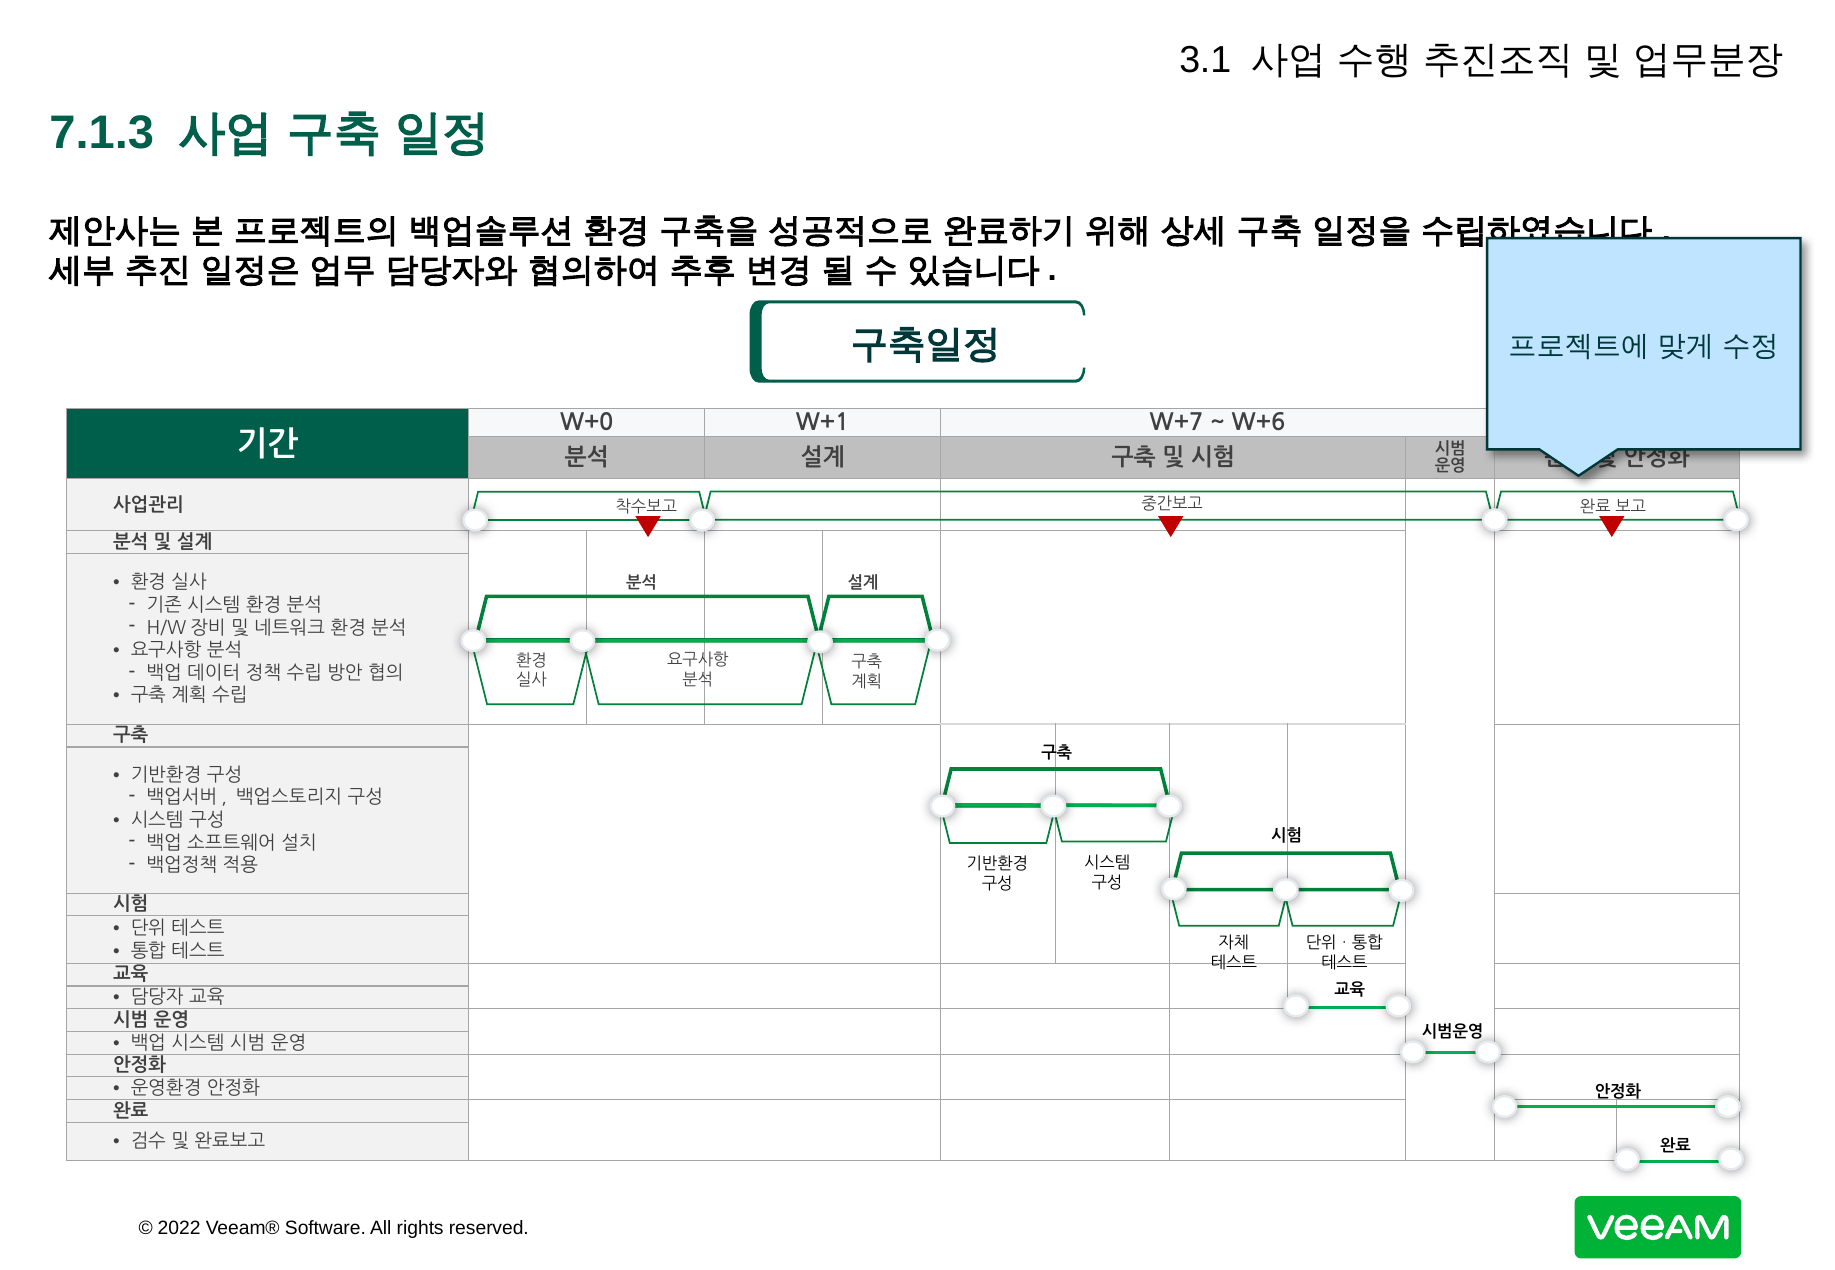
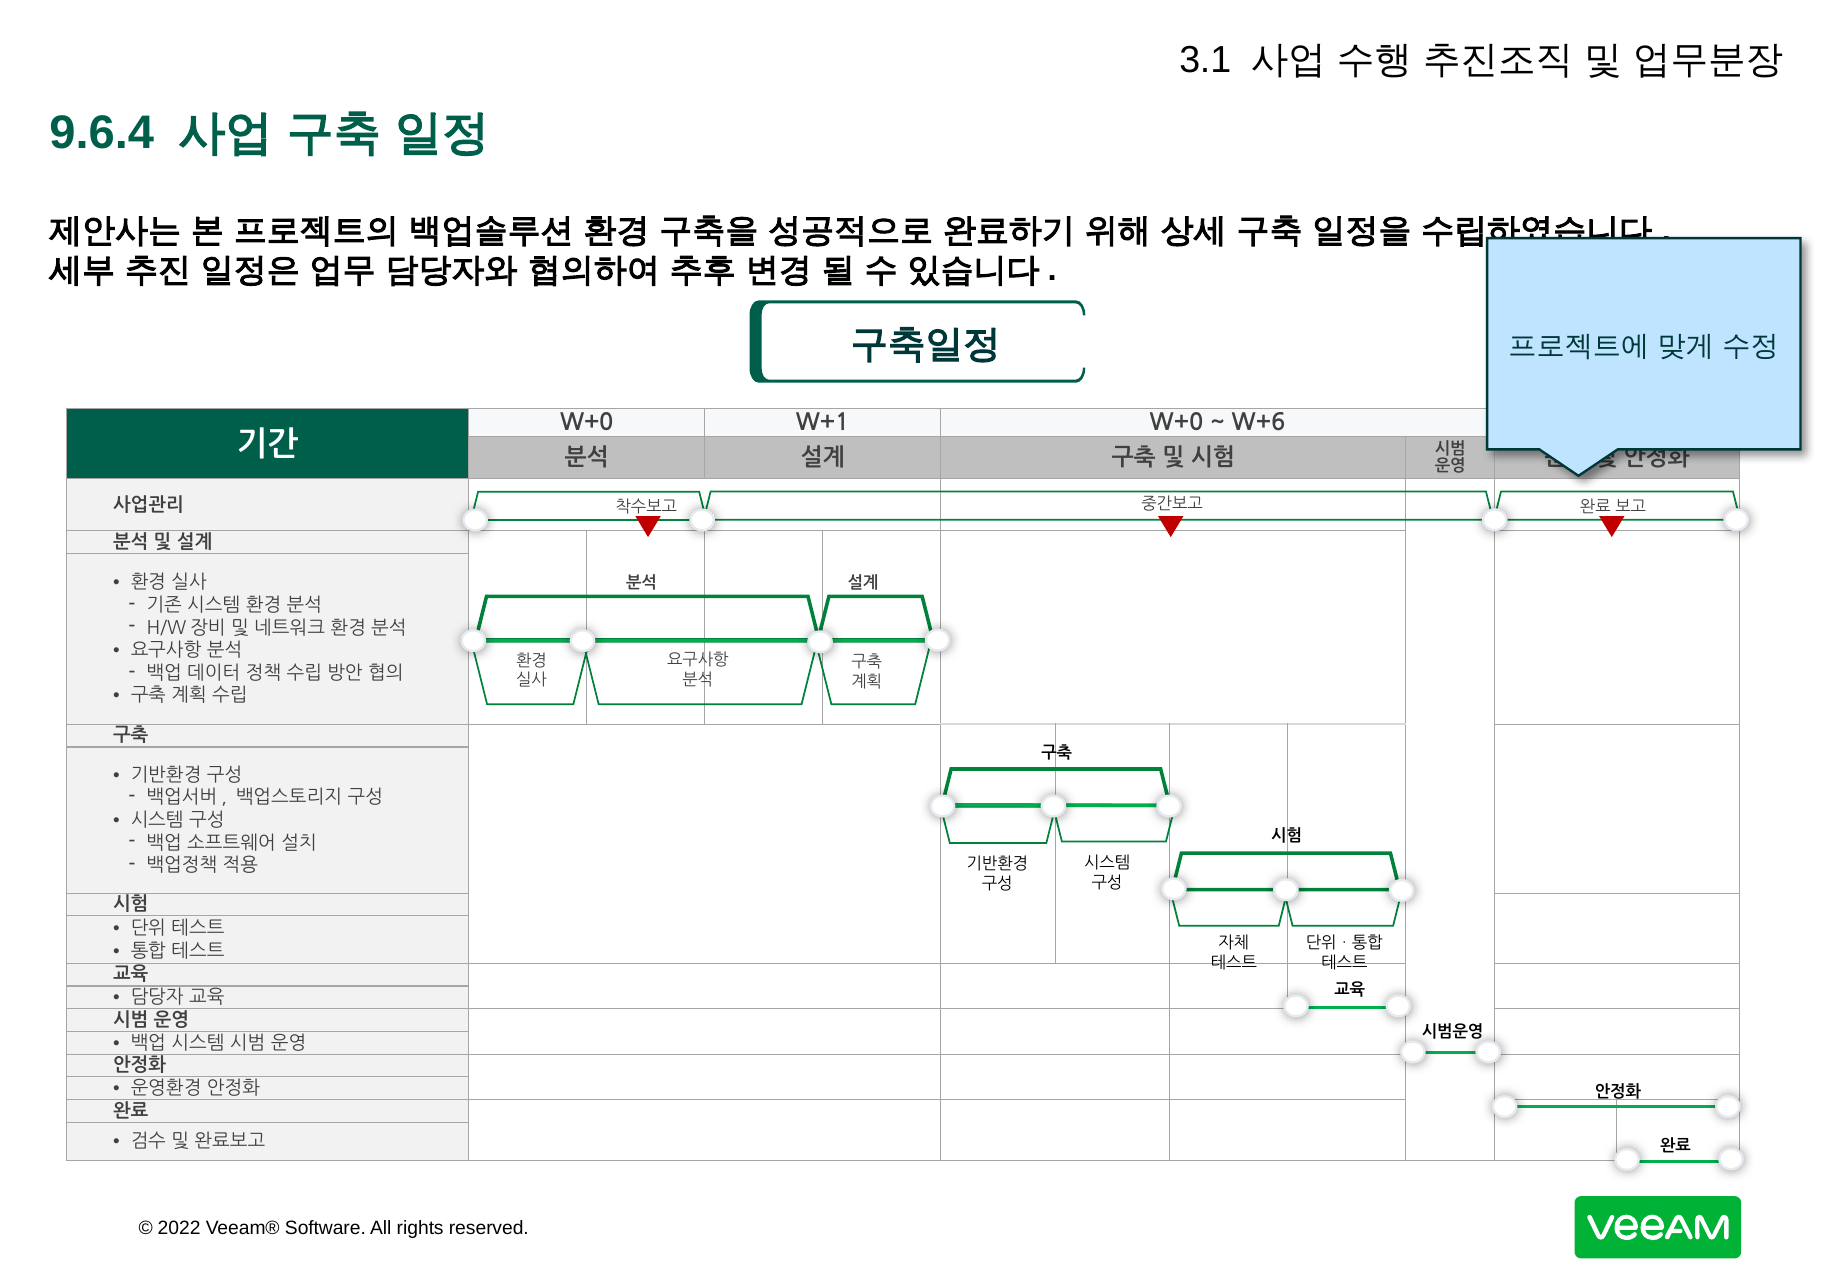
7.1.3: 7.1.3 -> 9.6.4 (102, 133)
W+1 W+7: W+7 -> W+0 (1177, 423)
